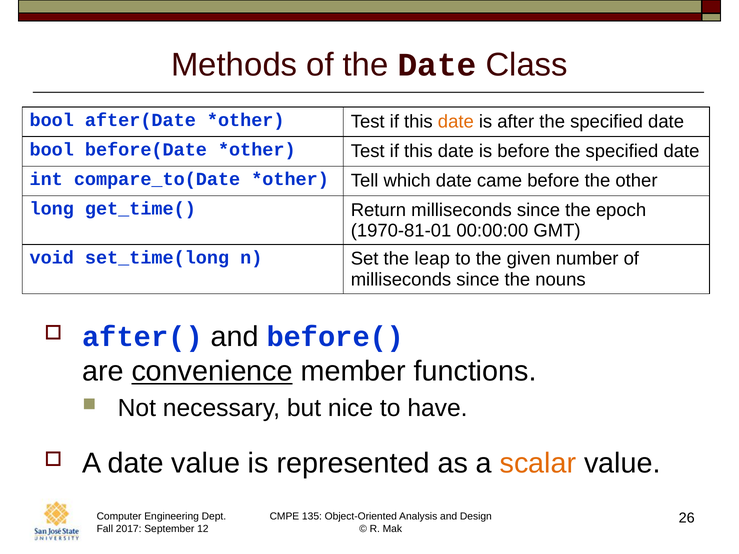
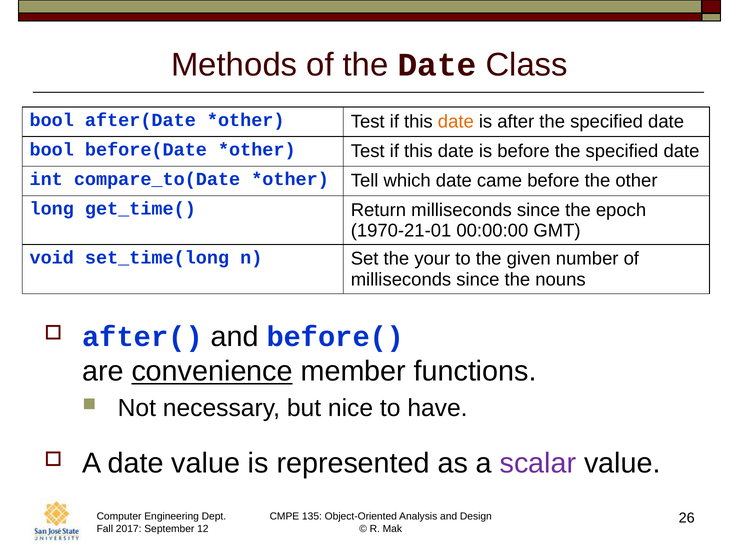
1970-81-01: 1970-81-01 -> 1970-21-01 (401, 231)
leap: leap -> your (432, 259)
scalar colour: orange -> purple (538, 464)
